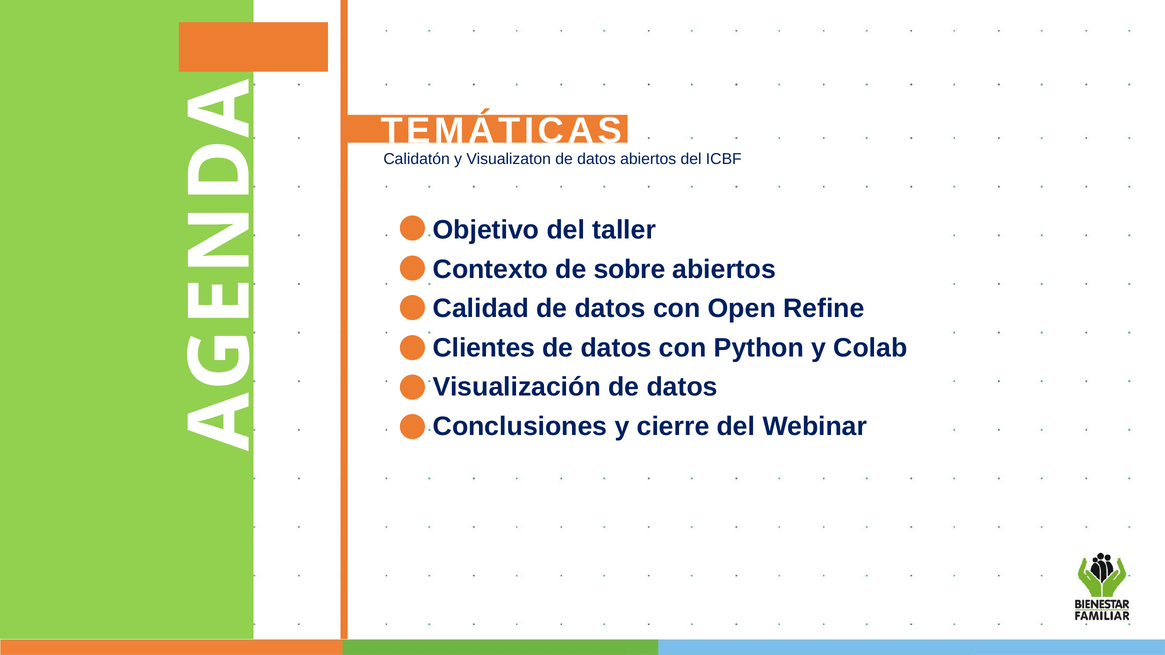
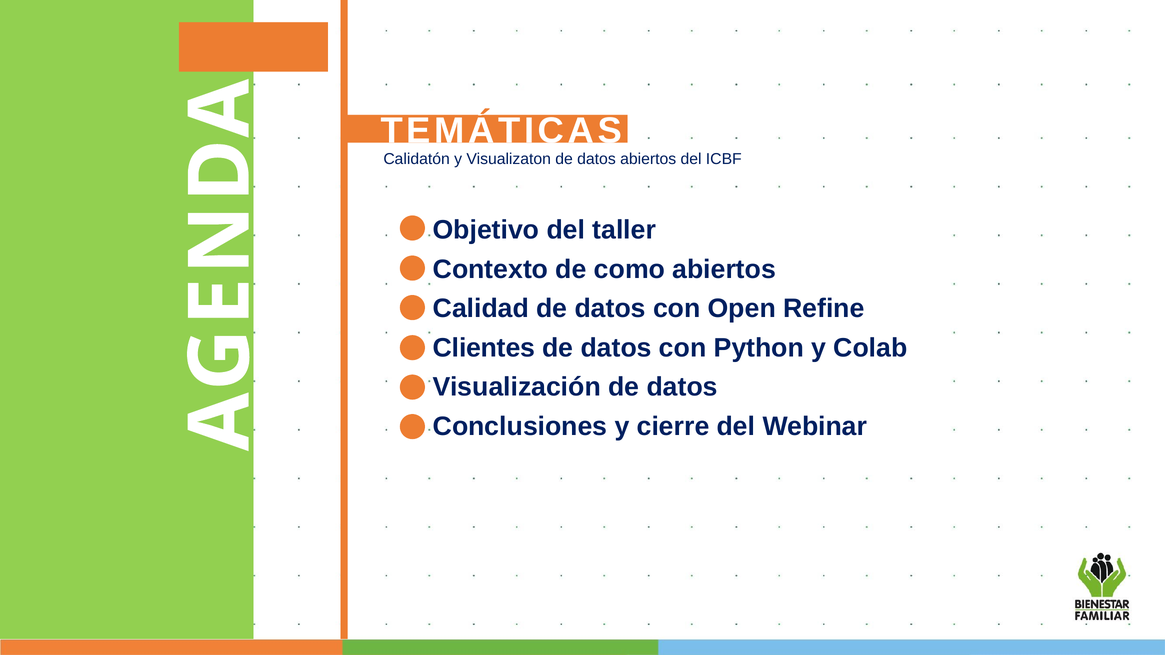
sobre: sobre -> como (629, 269)
